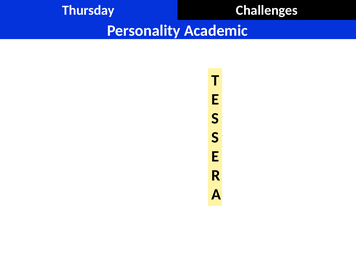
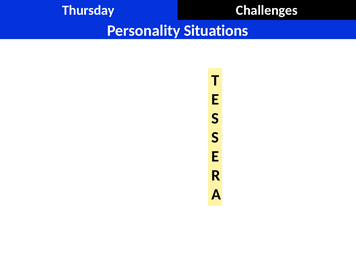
Personality Academic: Academic -> Situations (216, 31)
